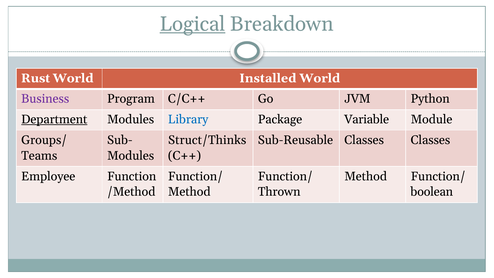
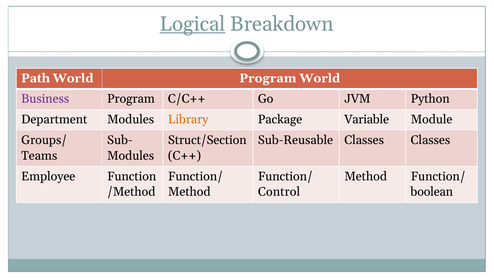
Rust: Rust -> Path (36, 78)
World Installed: Installed -> Program (268, 78)
Department underline: present -> none (54, 119)
Library colour: blue -> orange (188, 119)
Struct/Thinks: Struct/Thinks -> Struct/Section (207, 140)
Thrown: Thrown -> Control (279, 192)
